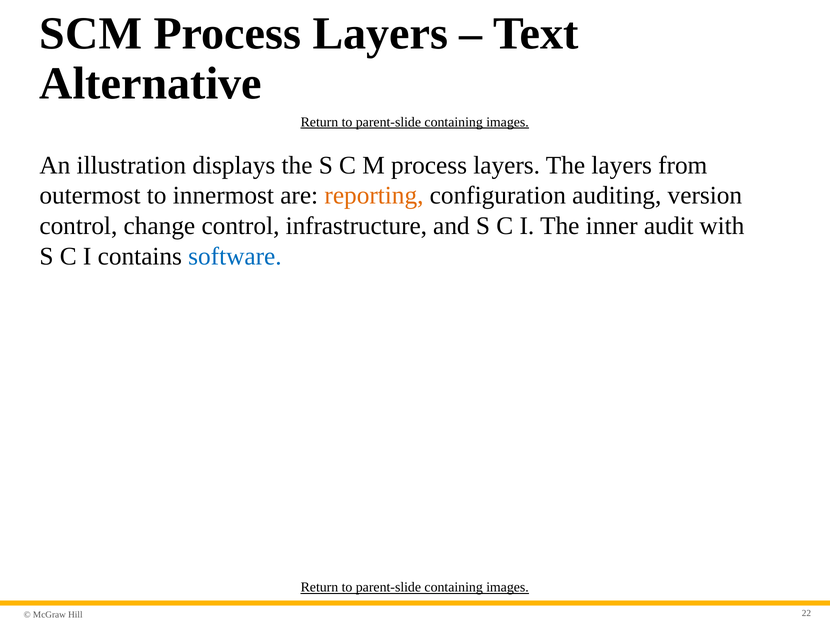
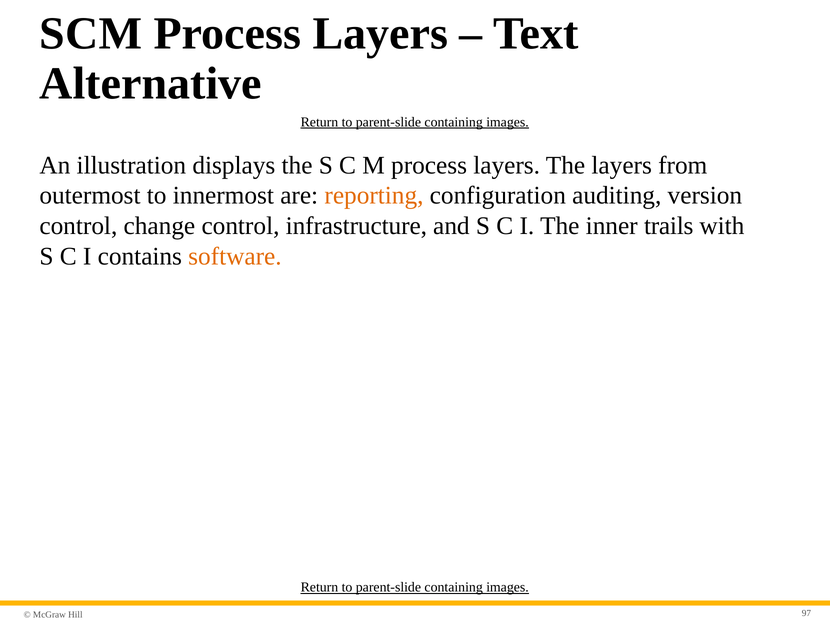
audit: audit -> trails (669, 226)
software colour: blue -> orange (235, 256)
22: 22 -> 97 (806, 614)
